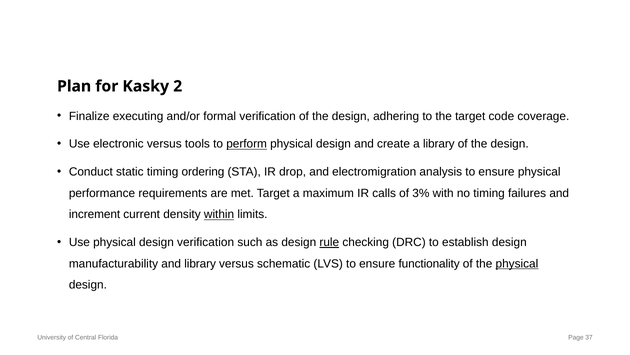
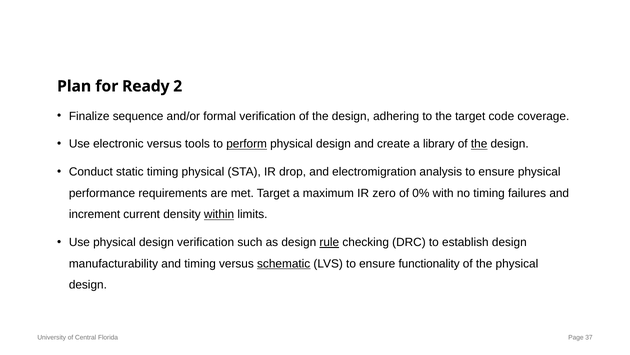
Kasky: Kasky -> Ready (146, 86)
executing: executing -> sequence (138, 116)
the underline: none -> present (479, 144)
timing ordering: ordering -> physical (203, 172)
calls: calls -> zero (384, 193)
3%: 3% -> 0% (421, 193)
and library: library -> timing (200, 263)
schematic underline: none -> present (284, 263)
physical underline: present -> none (517, 263)
